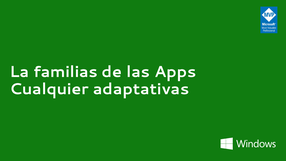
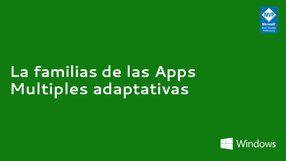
Cualquier: Cualquier -> Multiples (49, 89)
